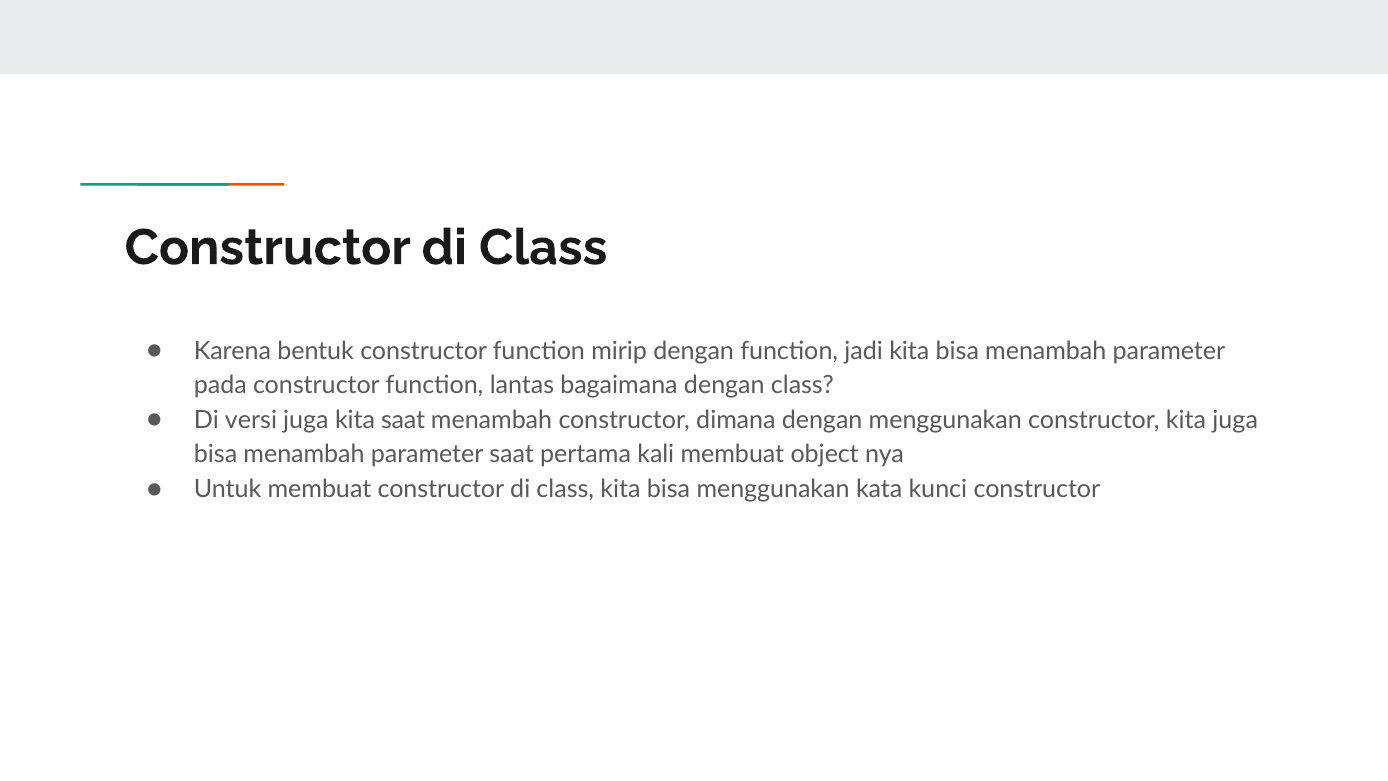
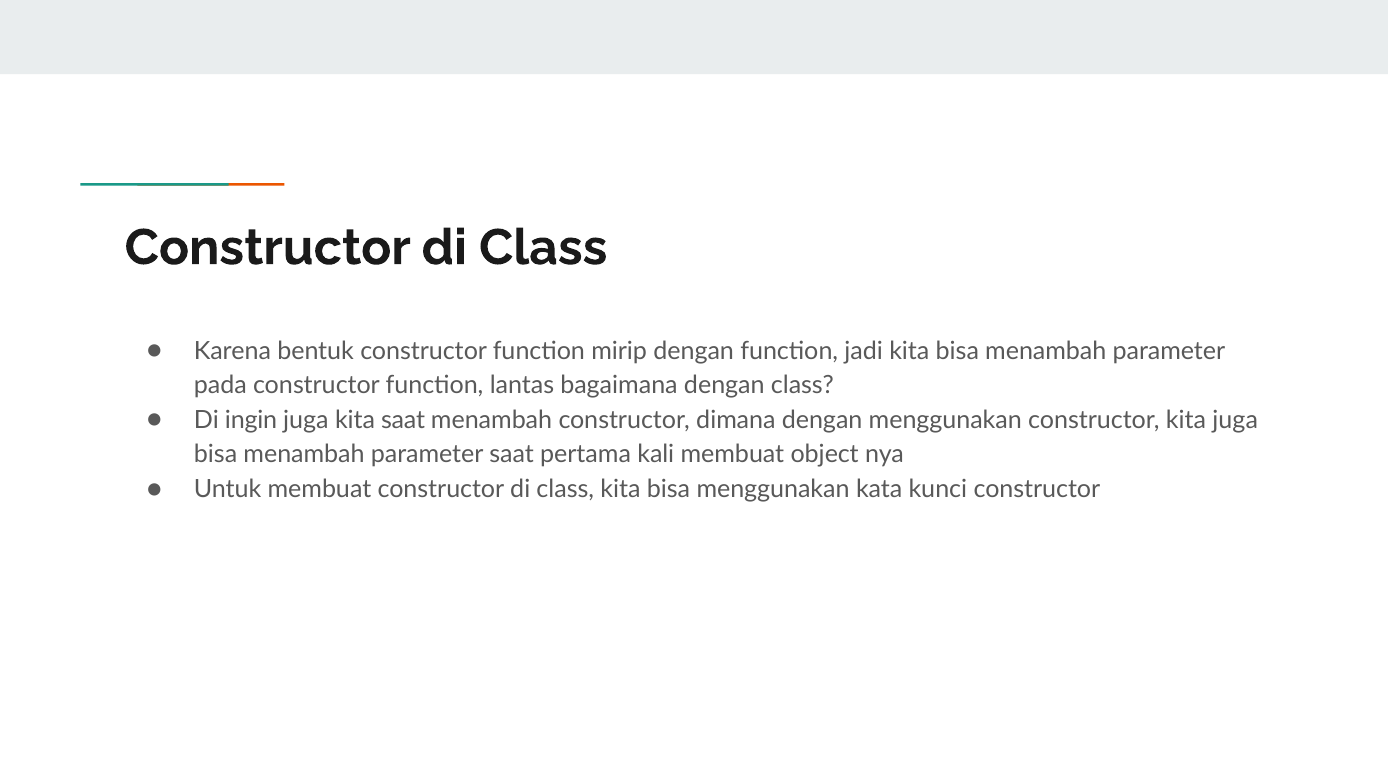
versi: versi -> ingin (251, 420)
